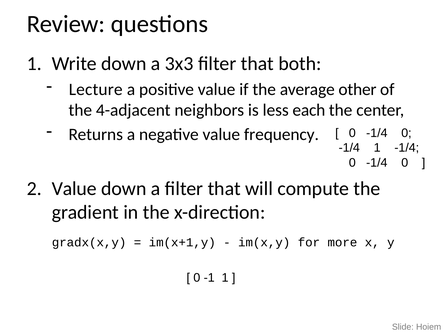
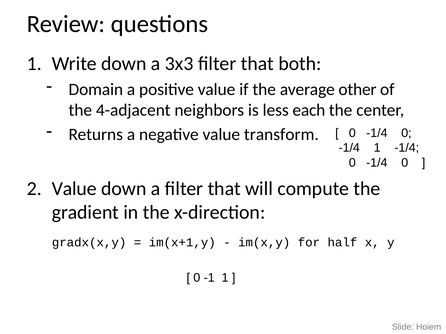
Lecture: Lecture -> Domain (96, 89)
frequency: frequency -> transform (281, 135)
more: more -> half (342, 243)
